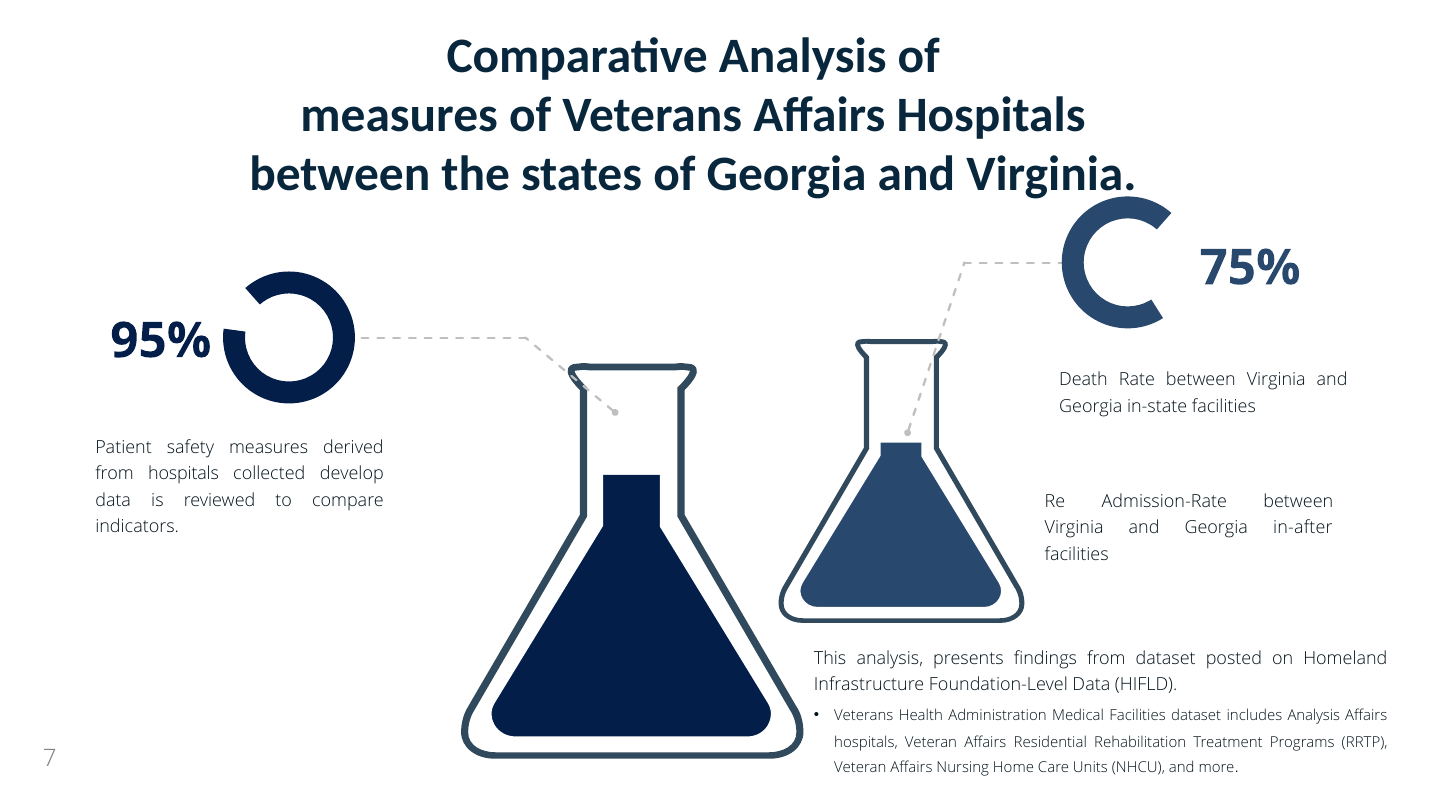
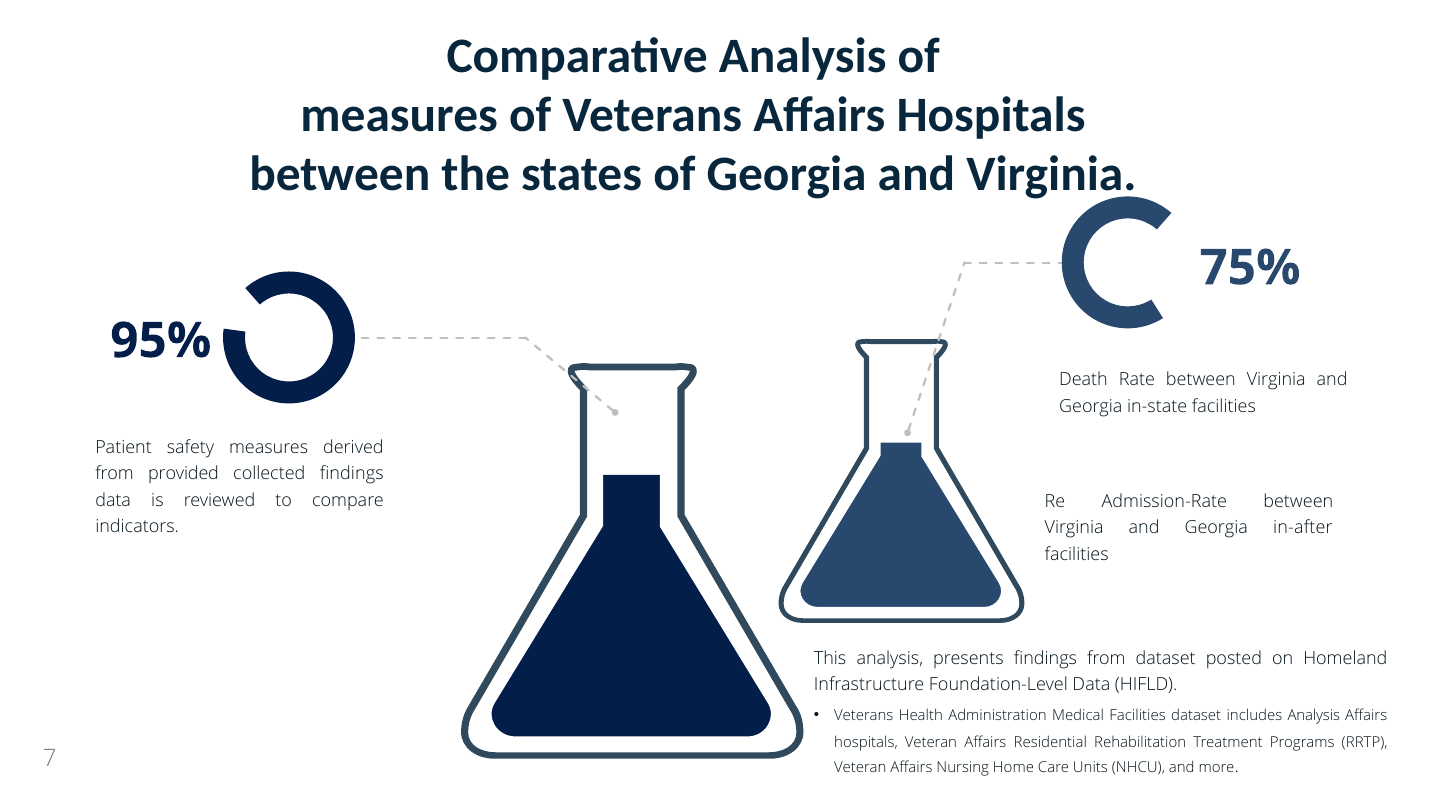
from hospitals: hospitals -> provided (184, 474)
collected develop: develop -> findings (352, 474)
